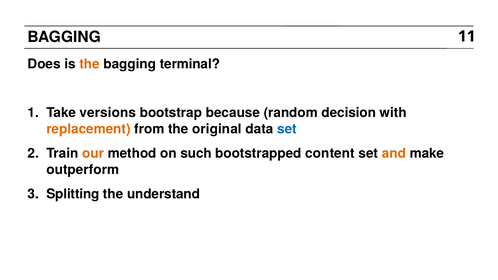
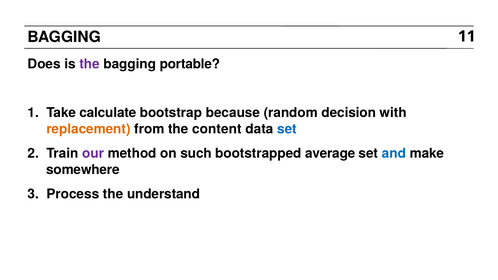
the colour: orange -> purple (90, 64)
terminal: terminal -> portable (190, 64)
versions: versions -> calculate (108, 113)
original: original -> content (217, 129)
our colour: orange -> purple (93, 153)
content: content -> average (330, 153)
and colour: orange -> blue (394, 153)
outperform: outperform -> somewhere (83, 169)
Splitting: Splitting -> Process (73, 194)
